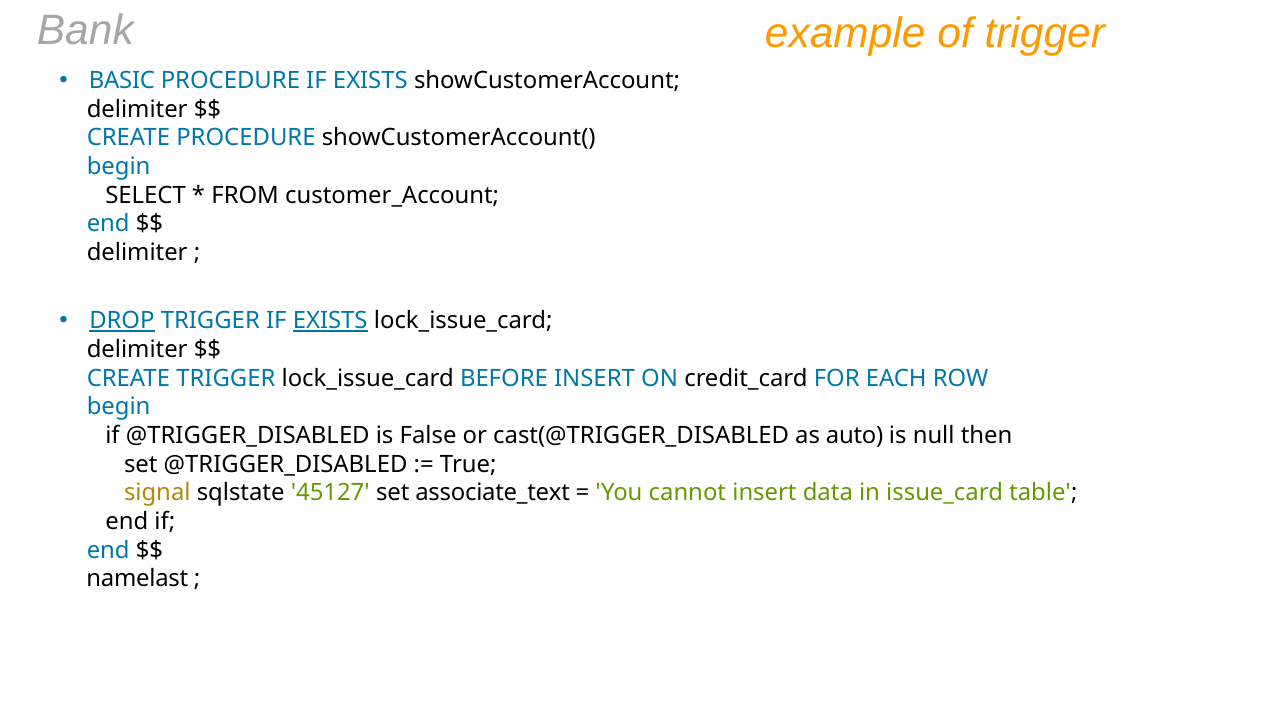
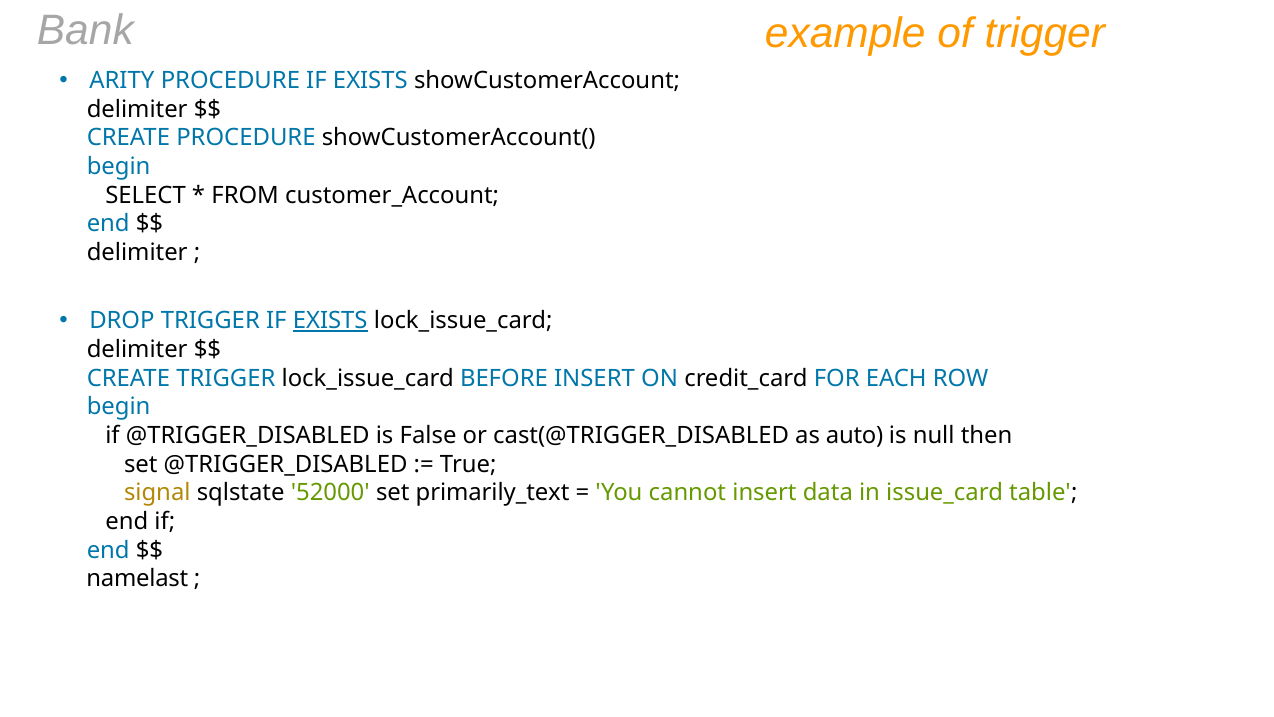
BASIC: BASIC -> ARITY (122, 80)
DROP underline: present -> none (122, 321)
45127: 45127 -> 52000 (330, 493)
associate_text: associate_text -> primarily_text (493, 493)
